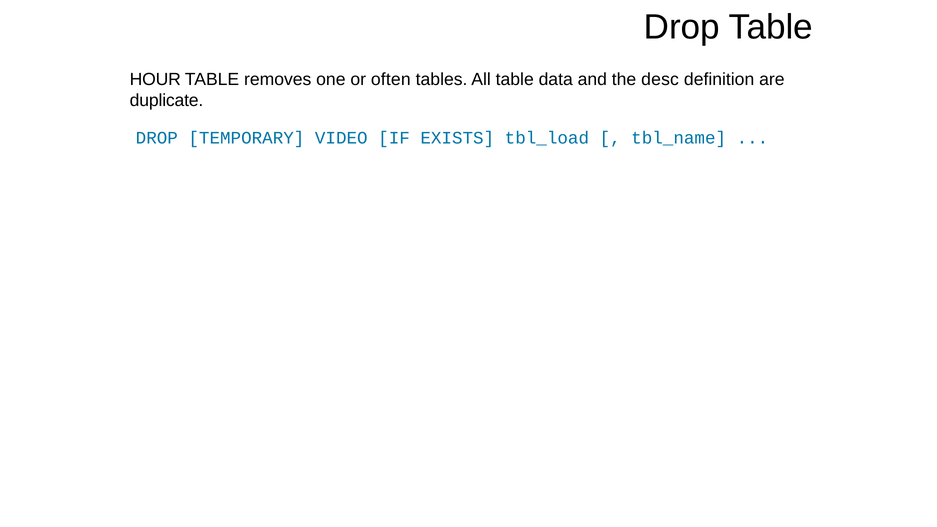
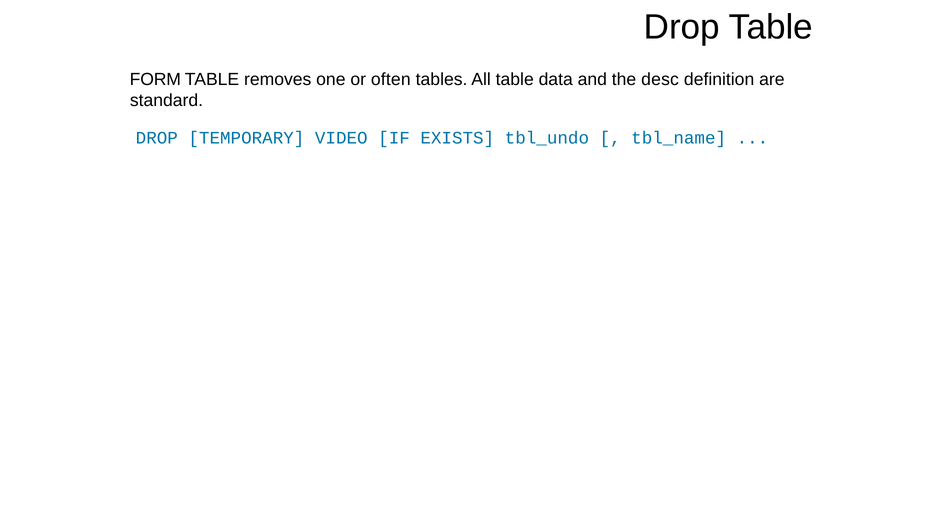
HOUR: HOUR -> FORM (155, 80)
duplicate: duplicate -> standard (166, 101)
tbl_load: tbl_load -> tbl_undo (547, 138)
